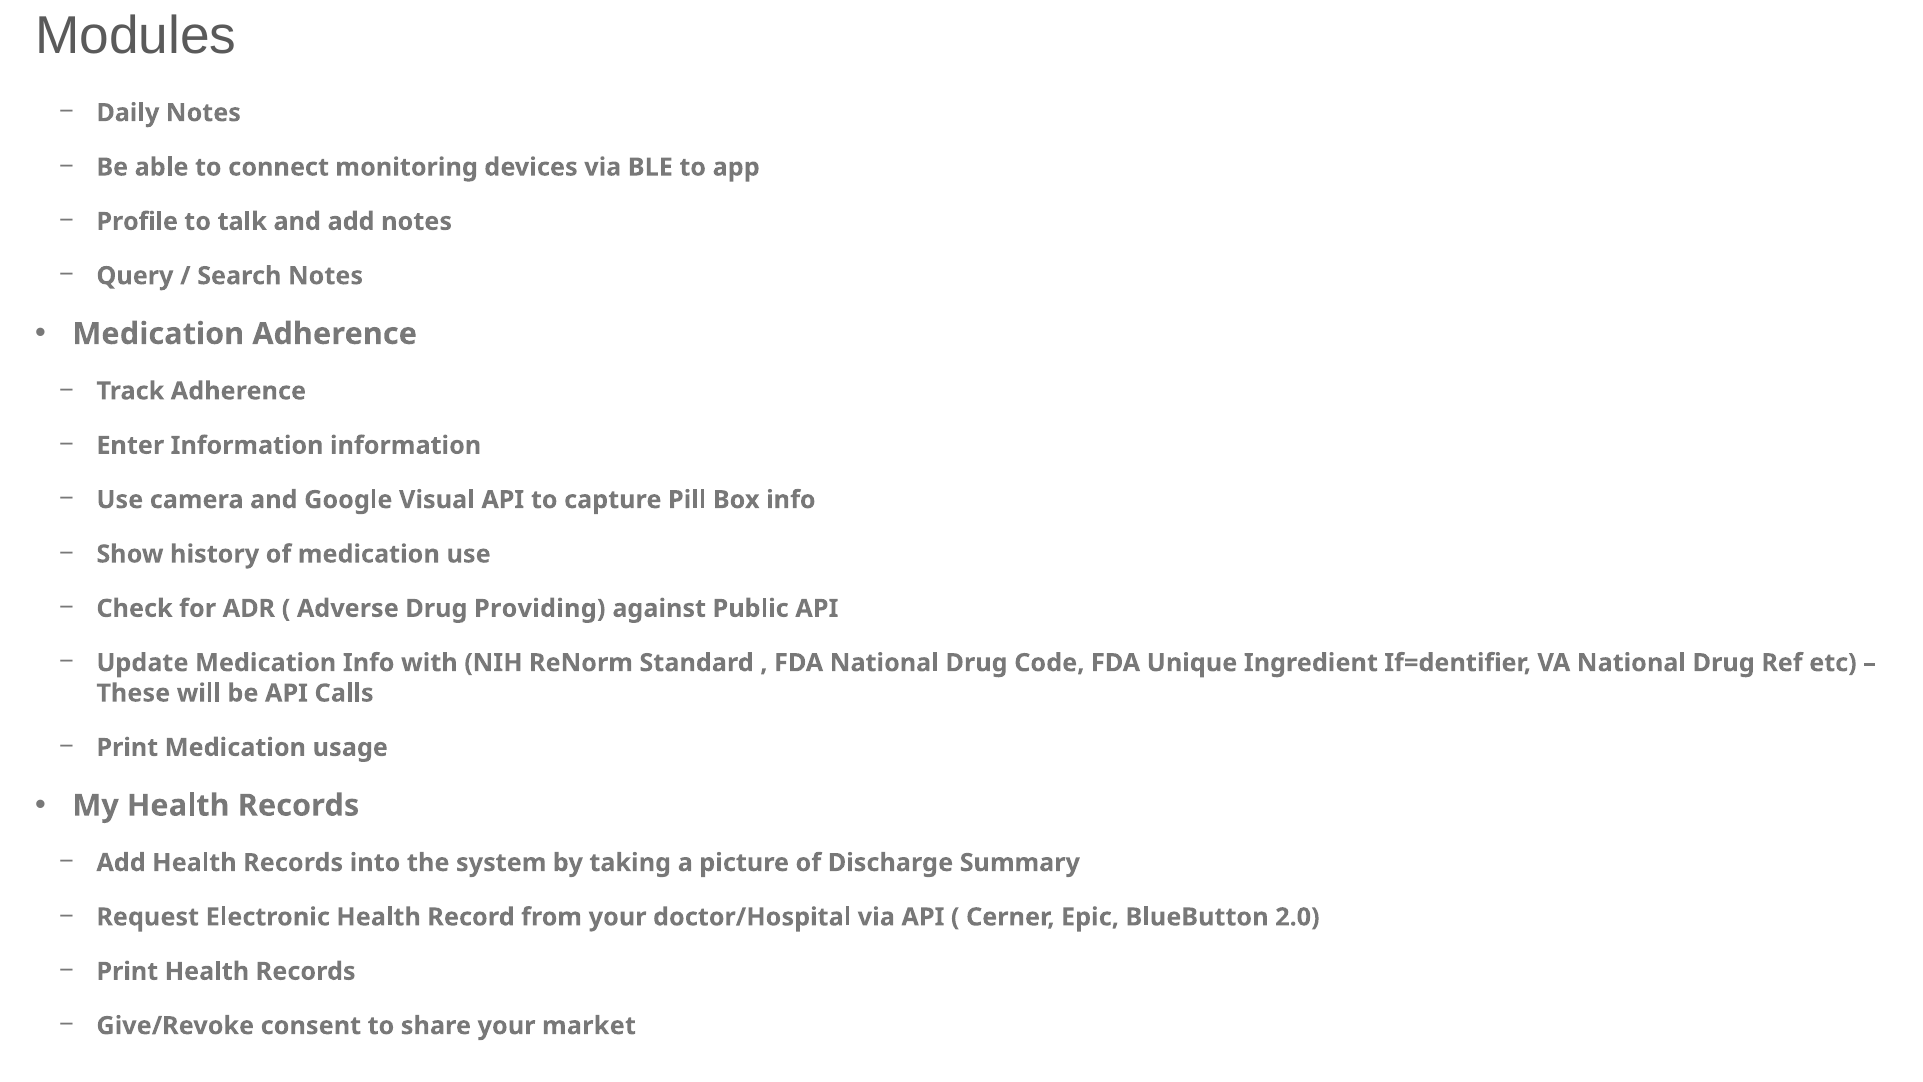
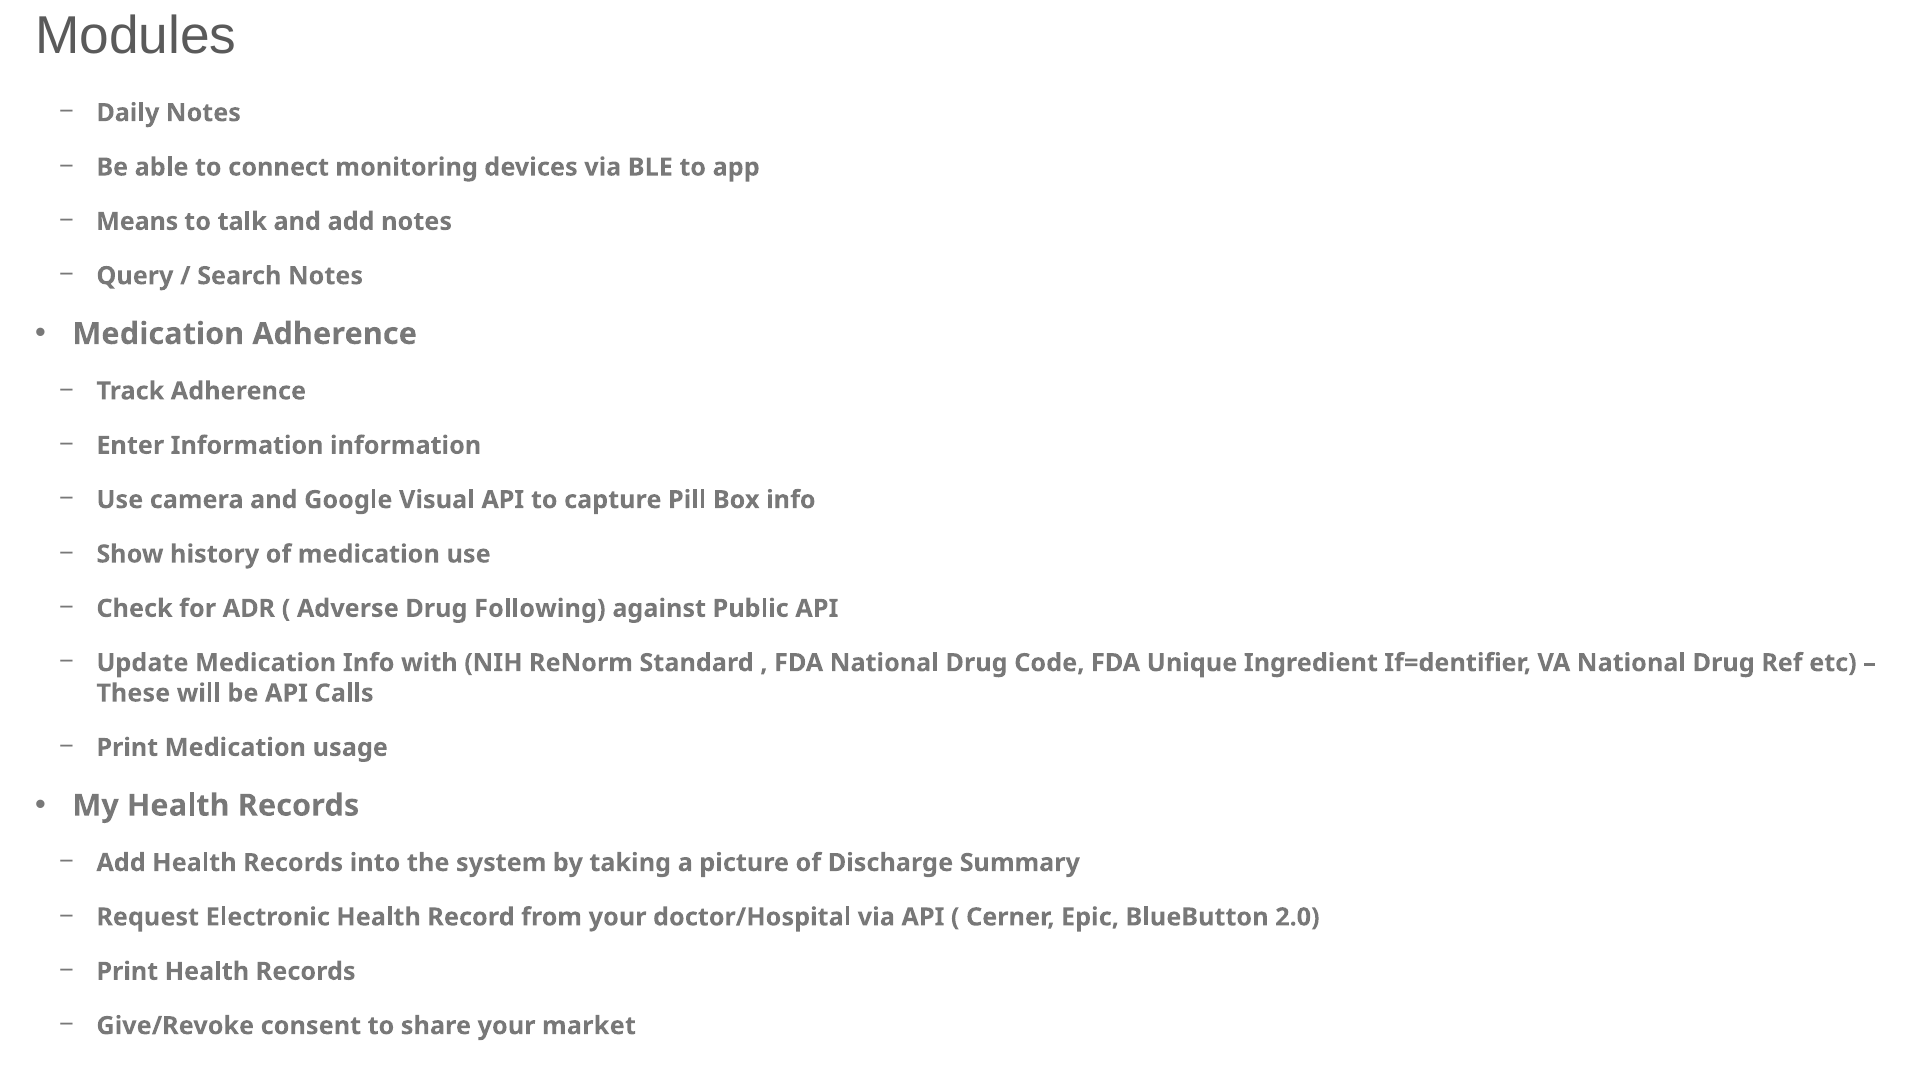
Profile: Profile -> Means (137, 222)
Providing: Providing -> Following (540, 608)
